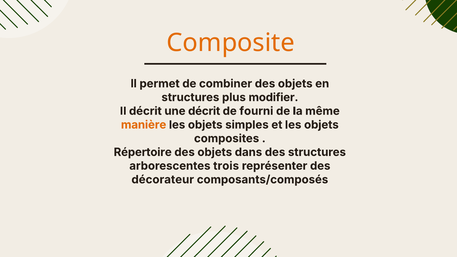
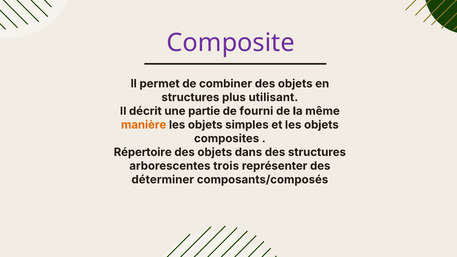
Composite colour: orange -> purple (231, 43)
modifier: modifier -> utilisant (273, 97)
une décrit: décrit -> partie (204, 111)
décorateur: décorateur -> déterminer (163, 180)
